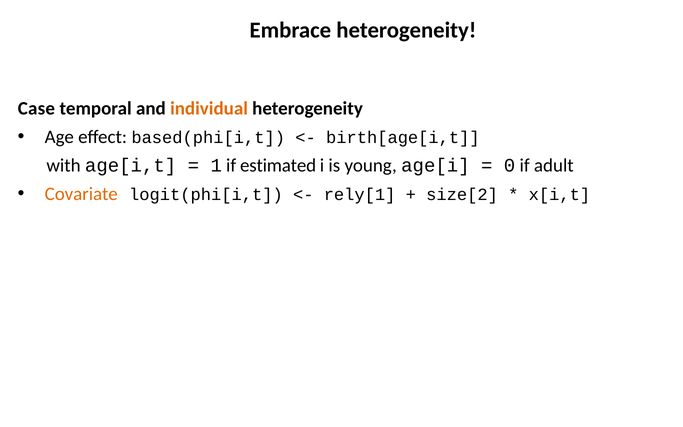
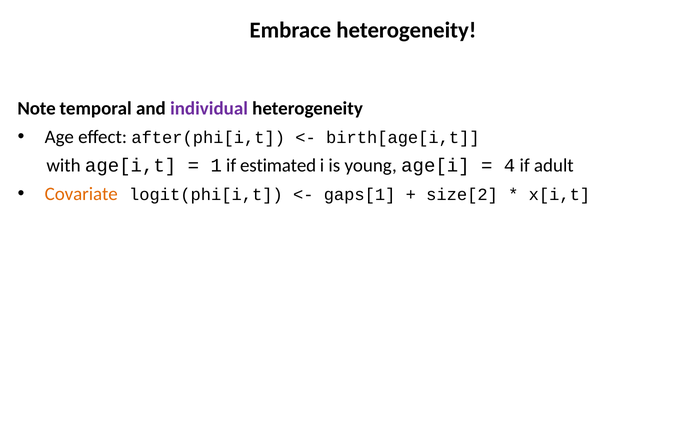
Case: Case -> Note (37, 108)
individual colour: orange -> purple (209, 108)
based(phi[i,t: based(phi[i,t -> after(phi[i,t (208, 138)
0: 0 -> 4 (510, 165)
rely[1: rely[1 -> gaps[1 (360, 194)
